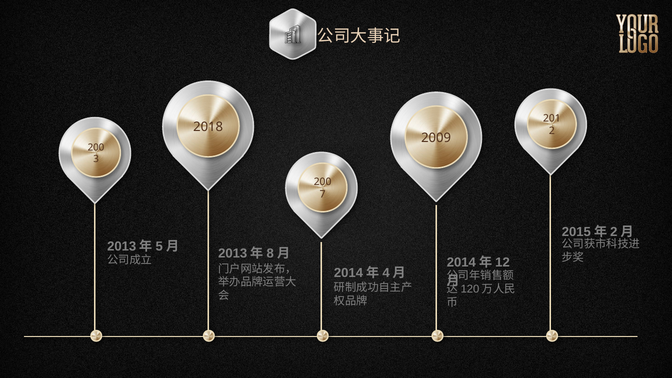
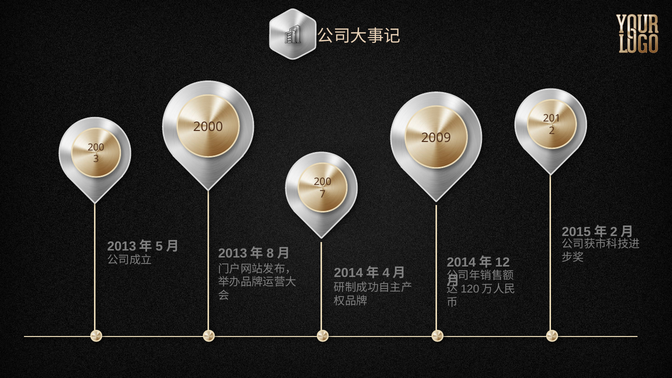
2018: 2018 -> 2000 (208, 127)
